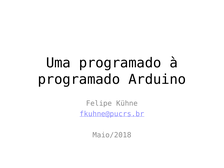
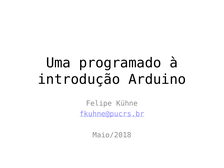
programado: programado -> introdução (79, 79)
